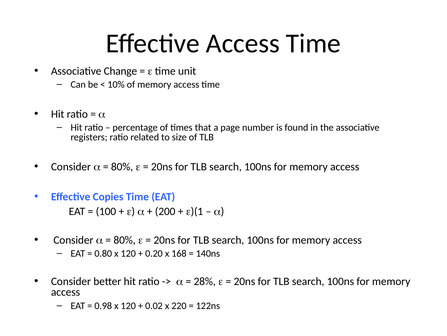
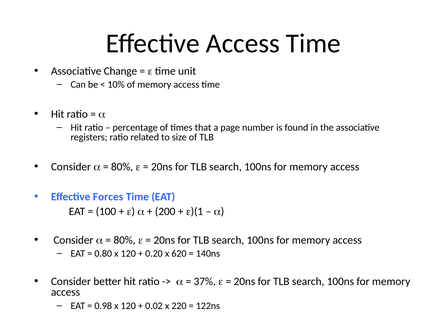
Copies: Copies -> Forces (108, 196)
168: 168 -> 620 (179, 253)
28%: 28% -> 37% (205, 281)
